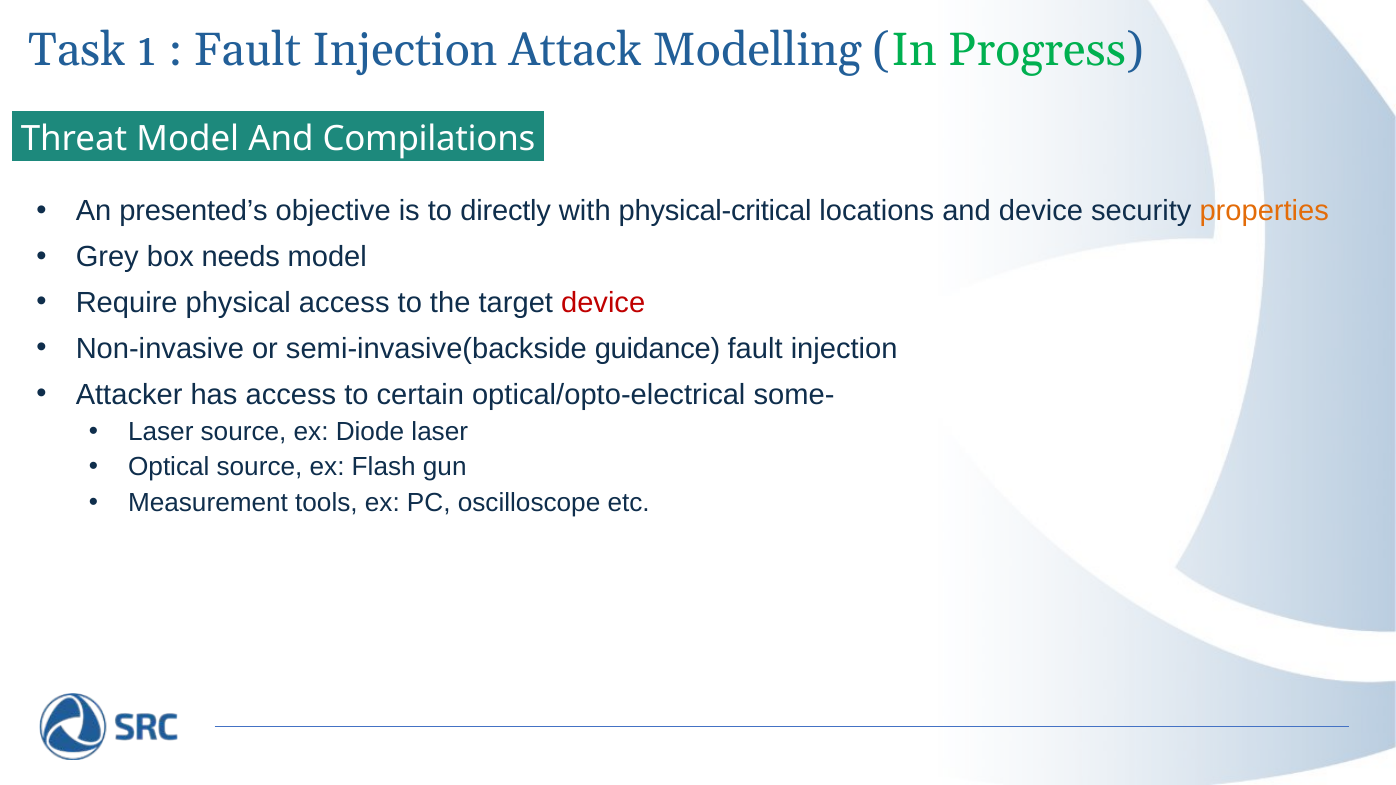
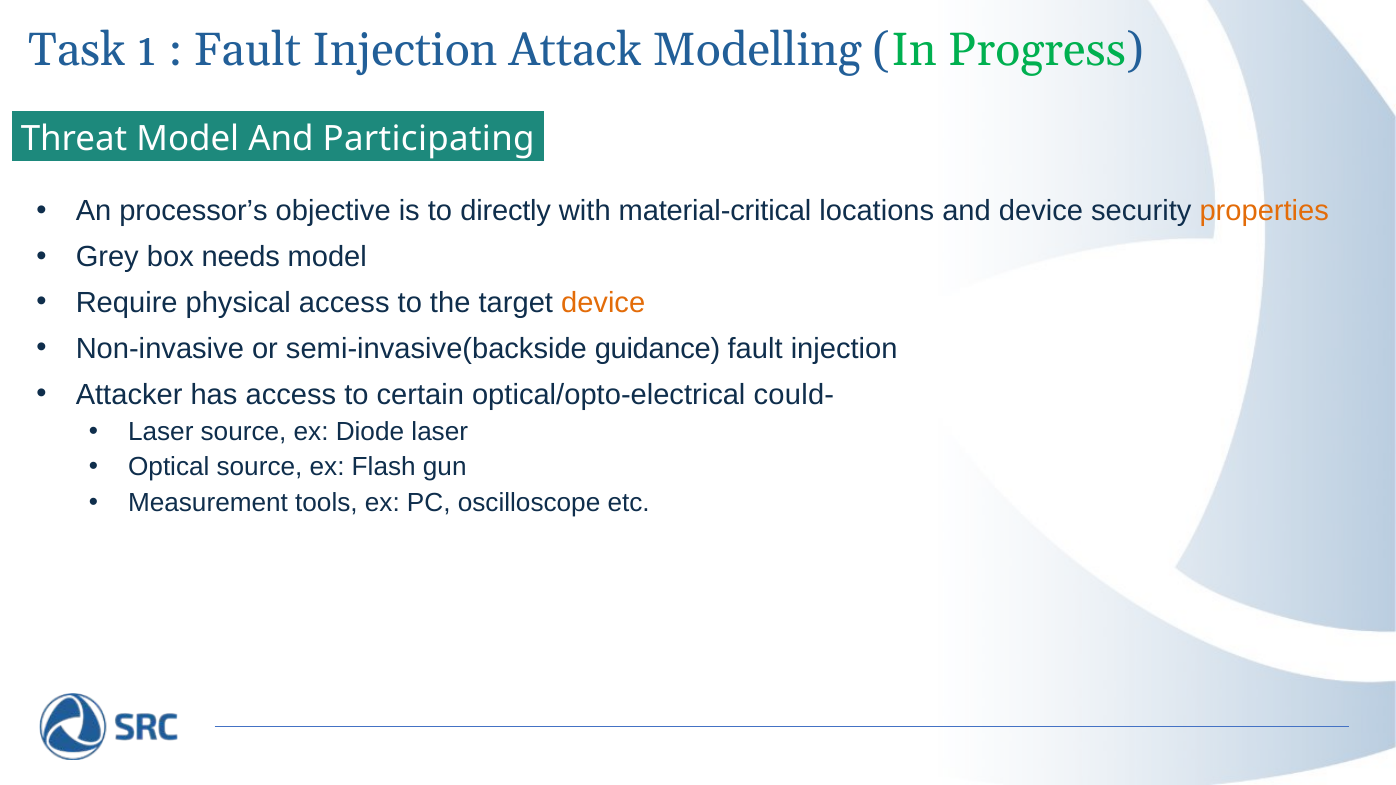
Compilations: Compilations -> Participating (429, 139)
presented’s: presented’s -> processor’s (193, 211)
physical-critical: physical-critical -> material-critical (715, 211)
device colour: red -> orange (603, 303)
some-: some- -> could- (794, 395)
